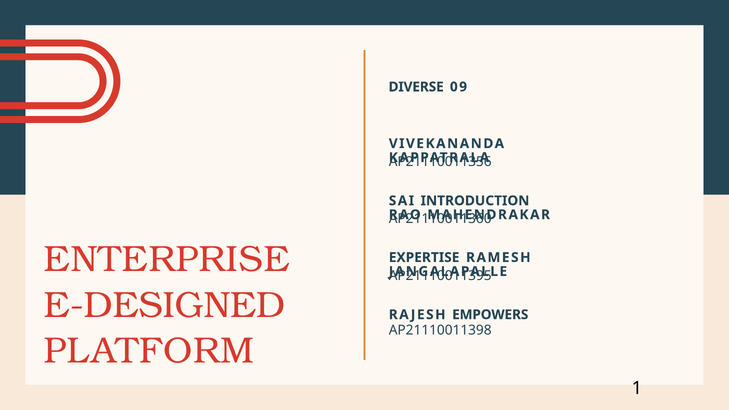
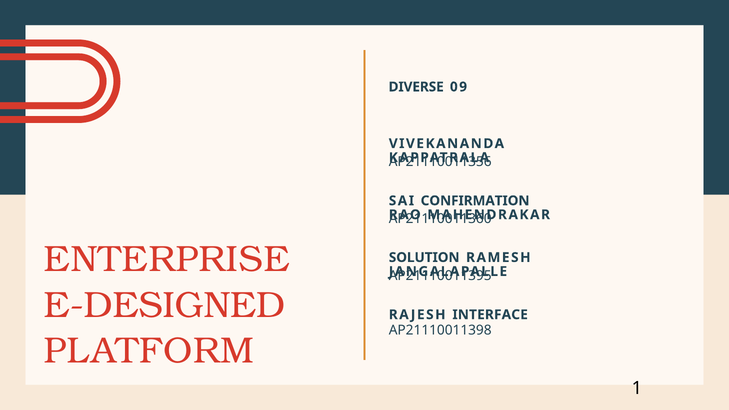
INTRODUCTION: INTRODUCTION -> CONFIRMATION (475, 201)
EXPERTISE: EXPERTISE -> SOLUTION (424, 258)
EMPOWERS: EMPOWERS -> INTERFACE (490, 315)
